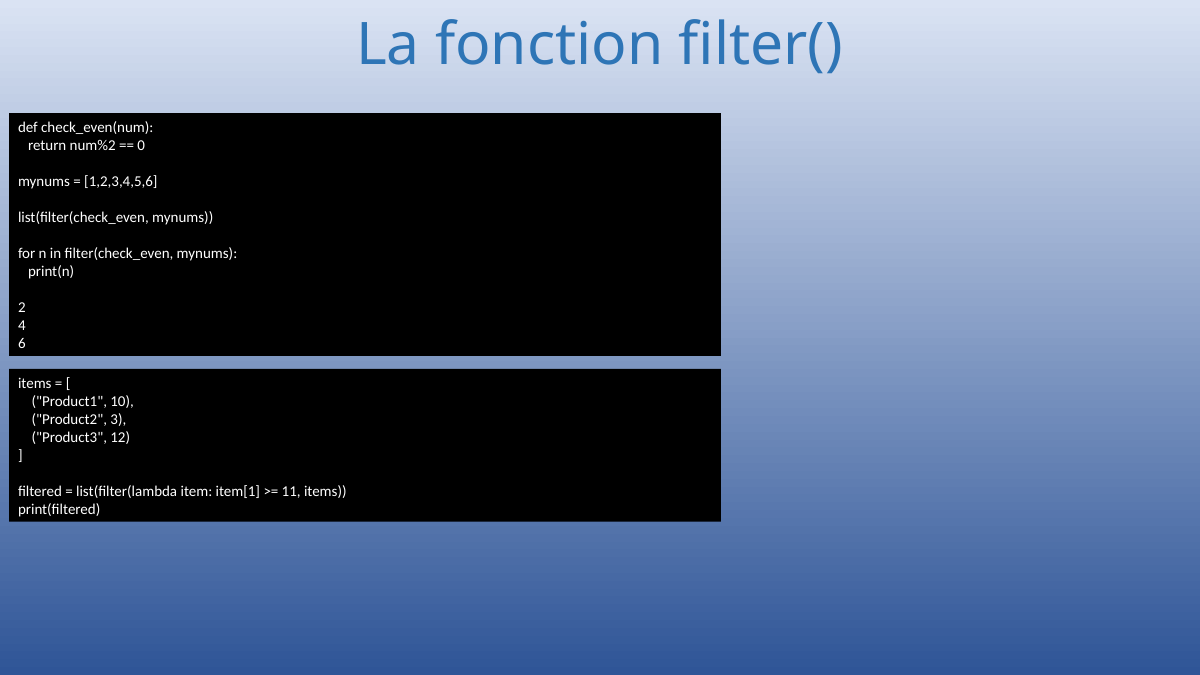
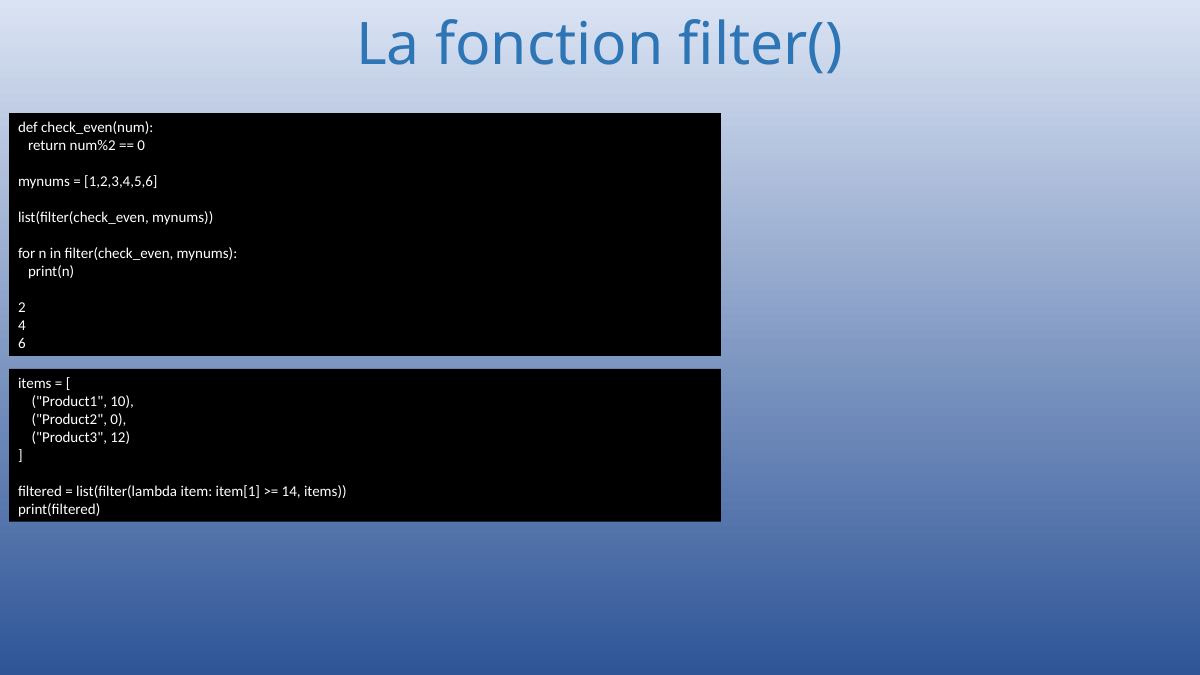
Product2 3: 3 -> 0 (118, 419)
11: 11 -> 14 (291, 491)
